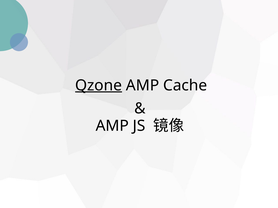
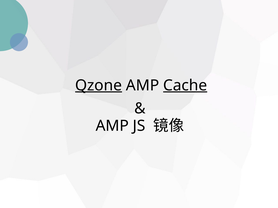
Cache underline: none -> present (185, 86)
